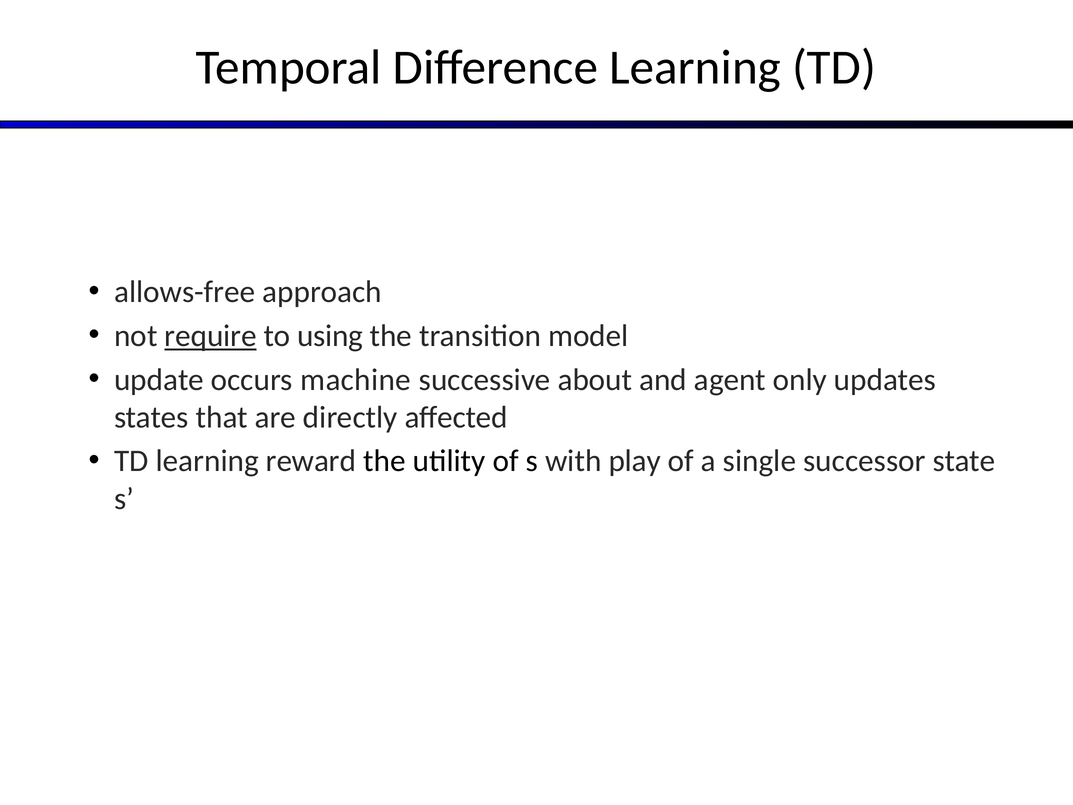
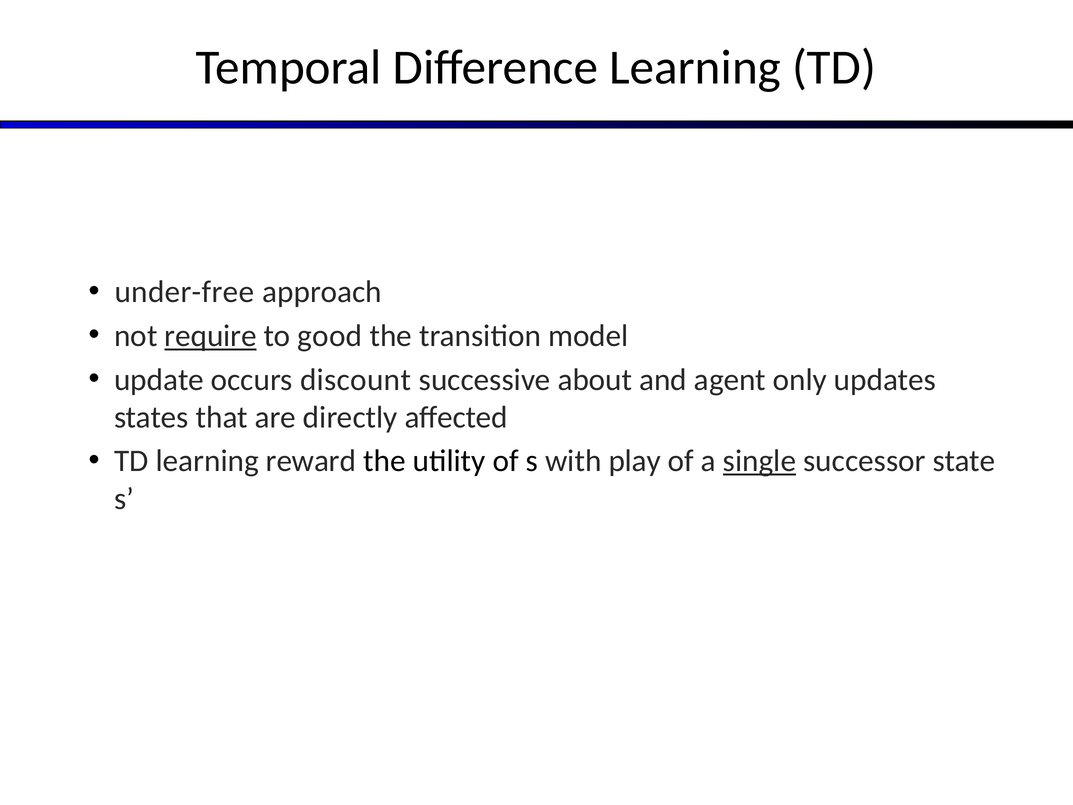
allows-free: allows-free -> under-free (184, 292)
using: using -> good (330, 336)
machine: machine -> discount (356, 380)
single underline: none -> present (759, 461)
